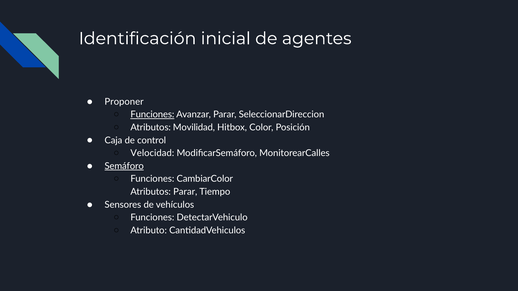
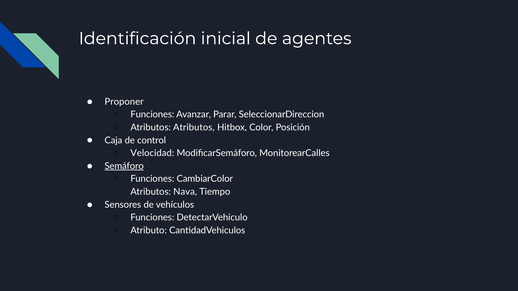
Funciones underline: present -> none (152, 115)
Atributos Movilidad: Movilidad -> Atributos (194, 128)
Atributos Parar: Parar -> Nava (185, 192)
